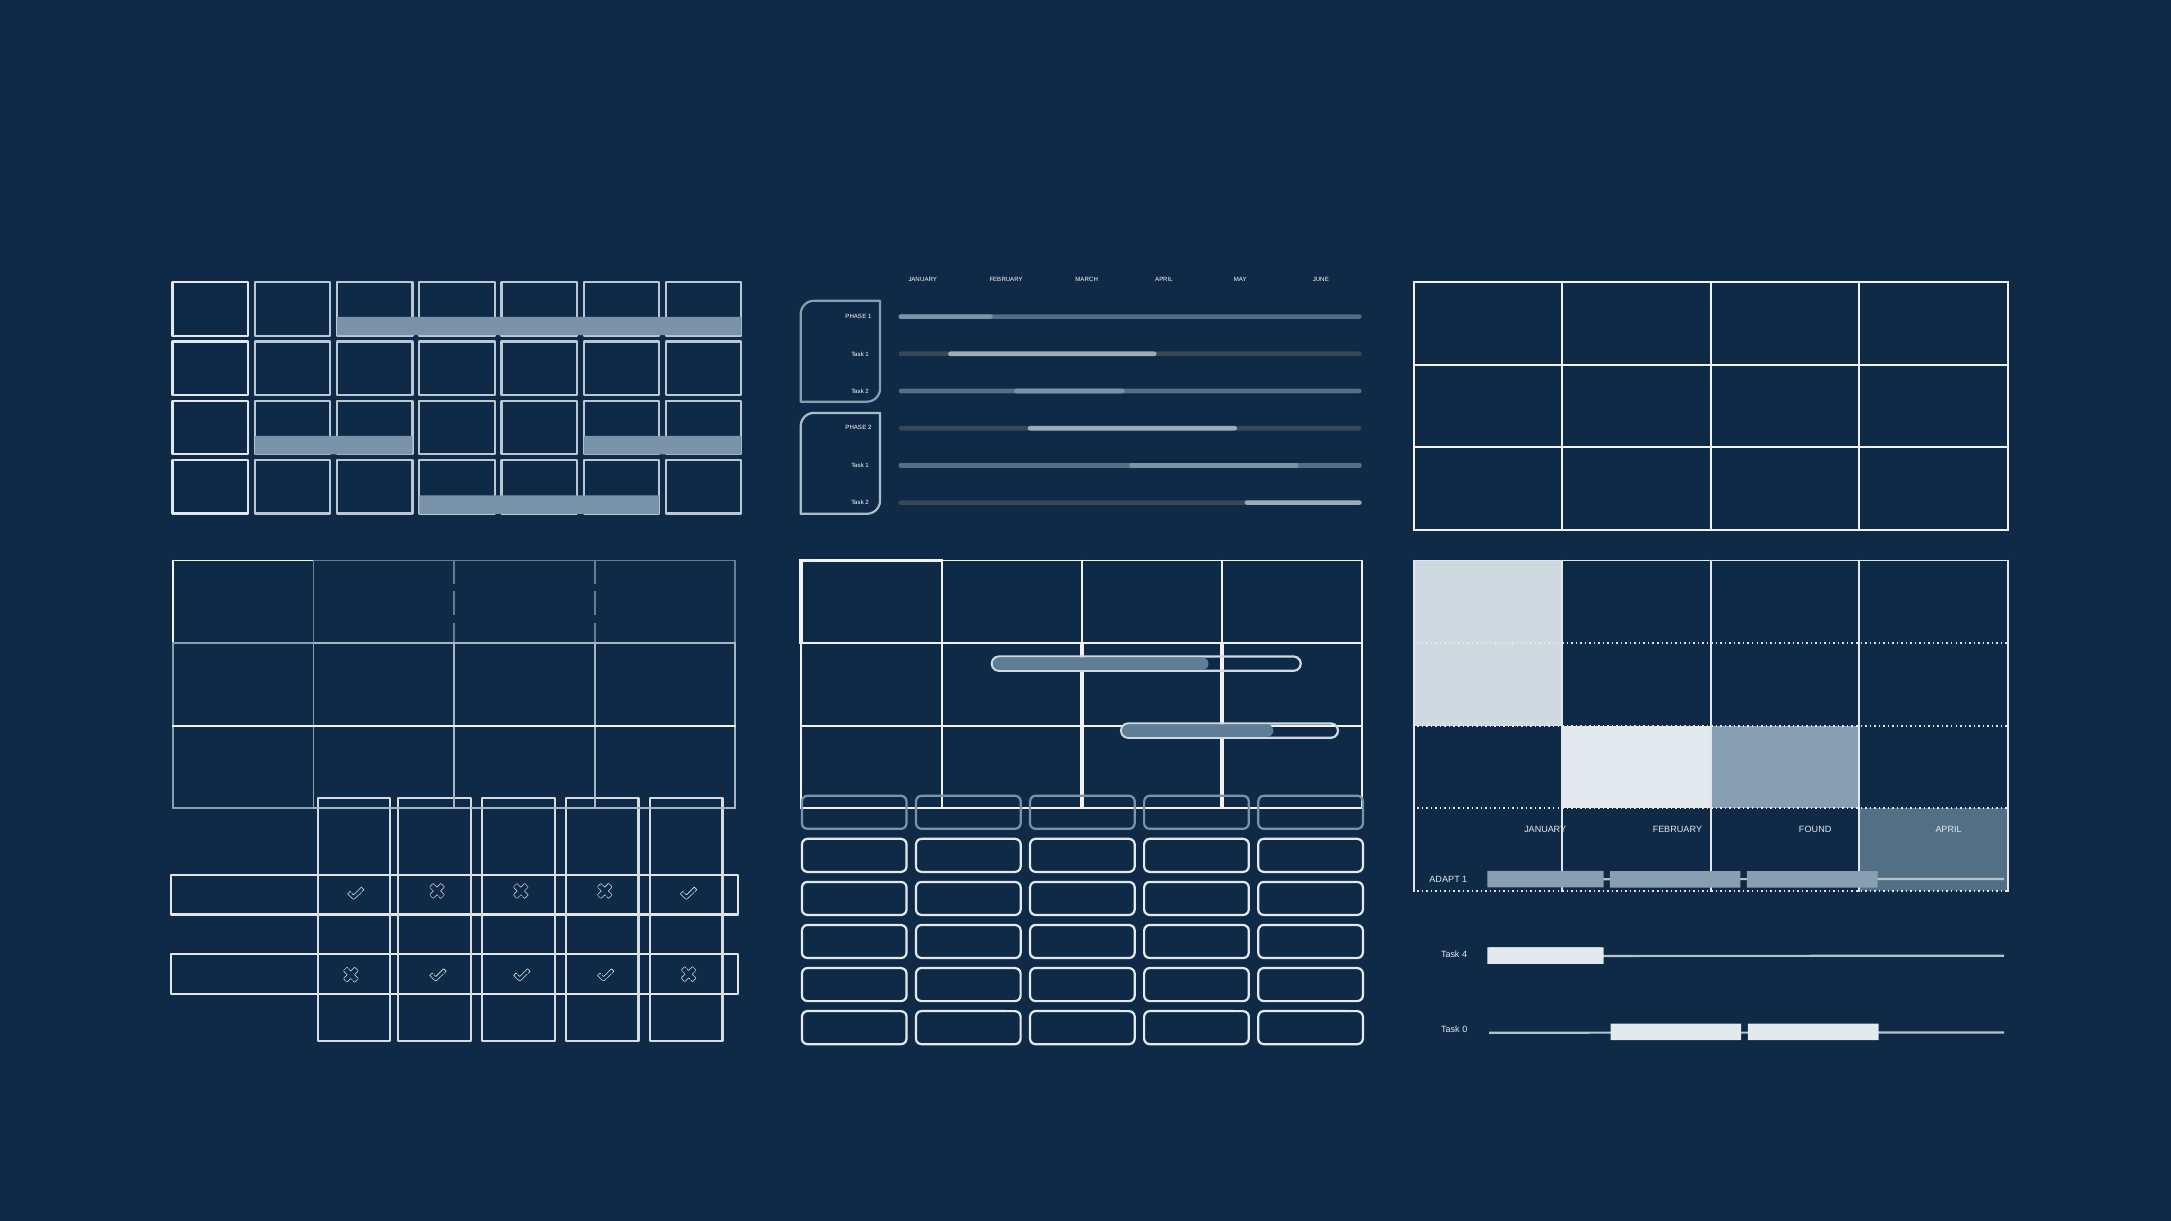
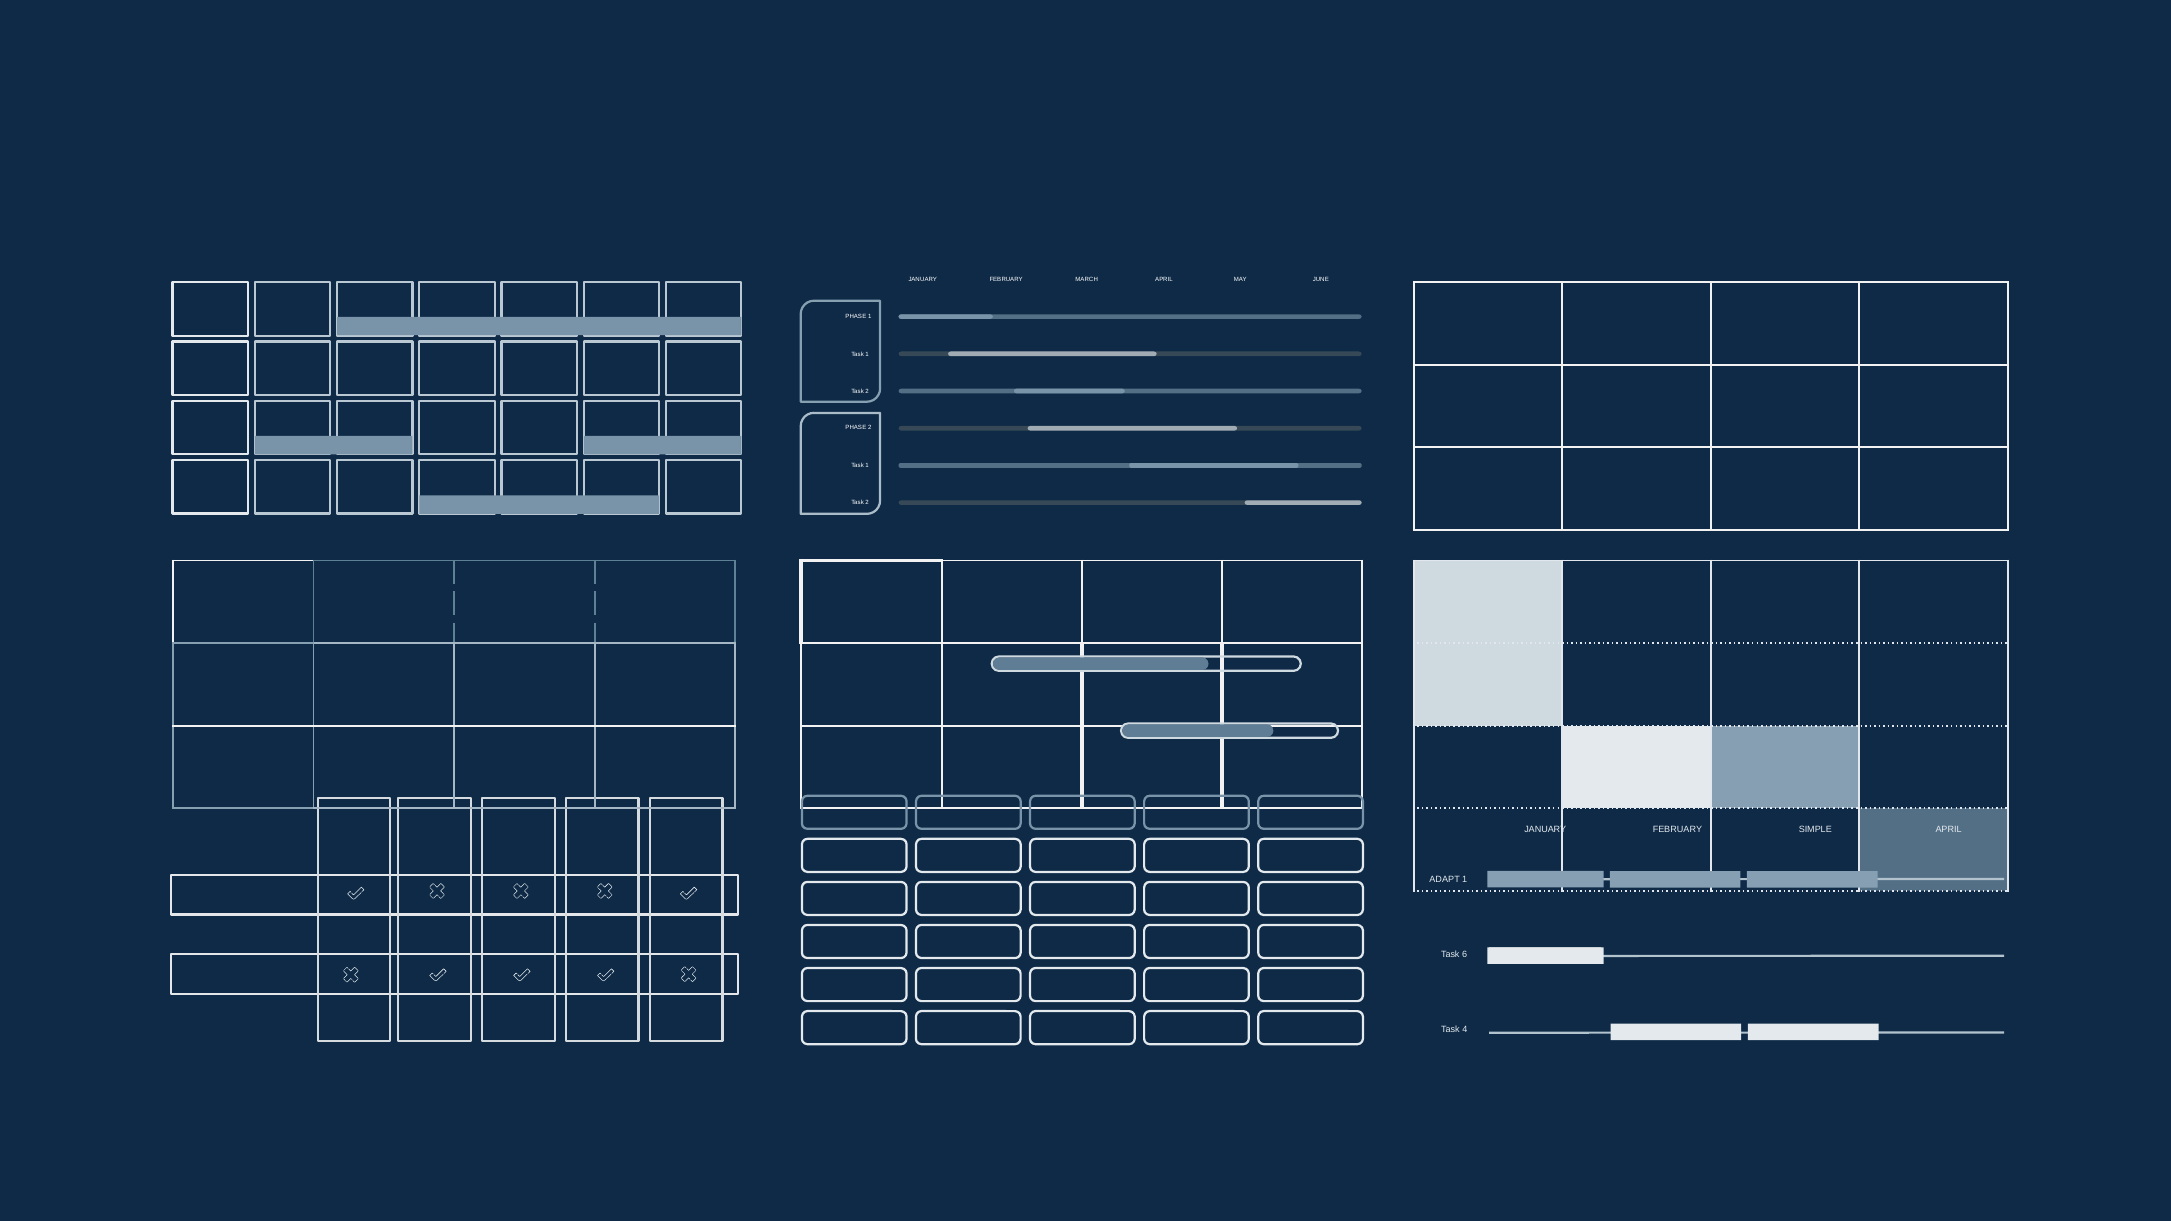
FOUND: FOUND -> SIMPLE (1815, 830)
4: 4 -> 6 (1465, 955)
0: 0 -> 4 (1465, 1030)
